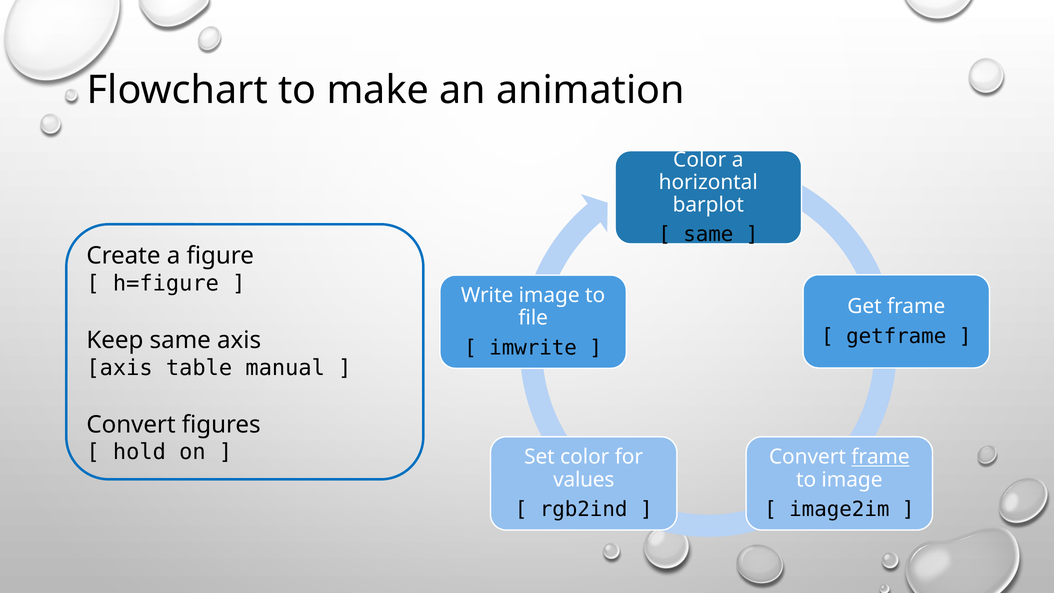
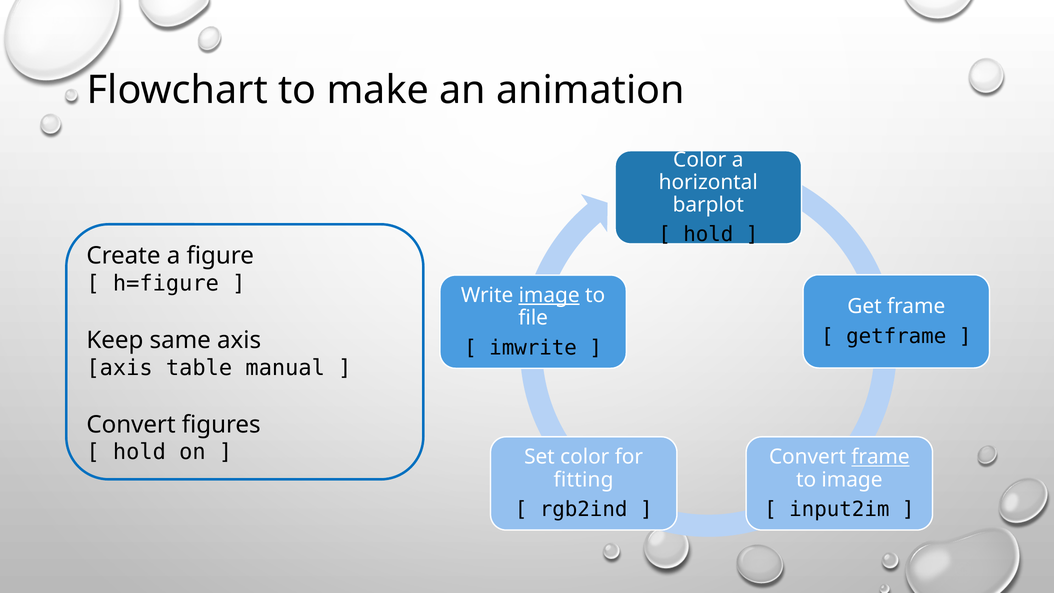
same: same -> hold (708, 235)
image underline: none -> present (549, 295)
values: values -> fitting (584, 480)
image2im: image2im -> input2im (839, 509)
